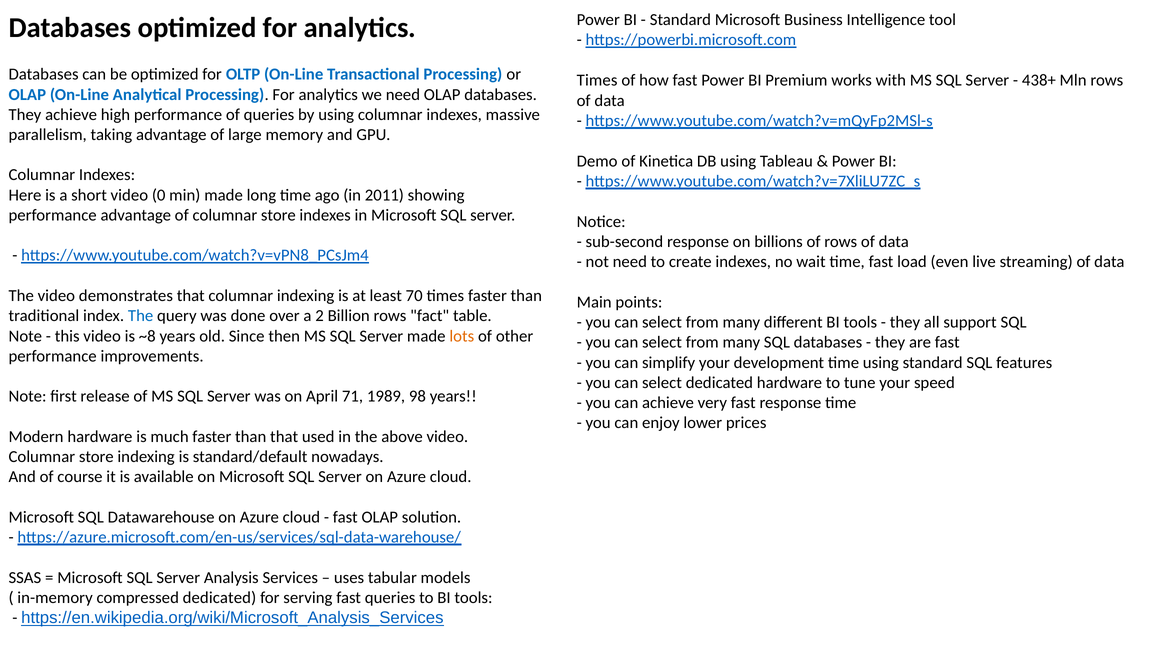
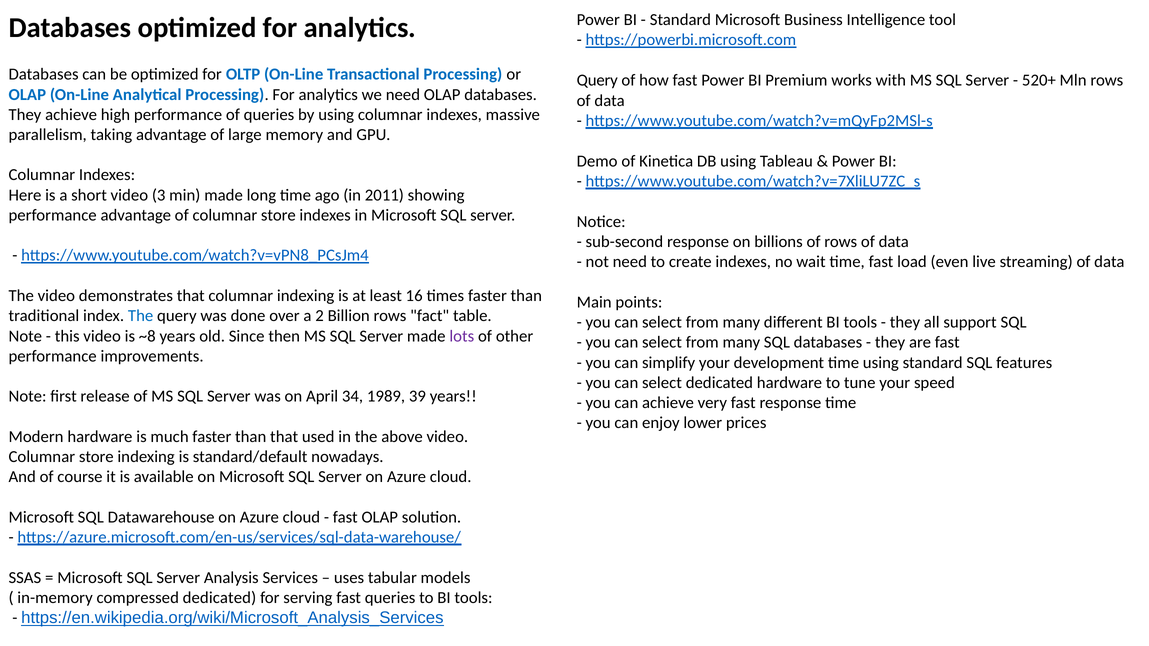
Times: Times -> Query (597, 80)
438+: 438+ -> 520+ (1039, 80)
0: 0 -> 3 (159, 195)
70: 70 -> 16 (414, 296)
lots colour: orange -> purple (462, 336)
71: 71 -> 34 (353, 397)
98: 98 -> 39 (417, 397)
